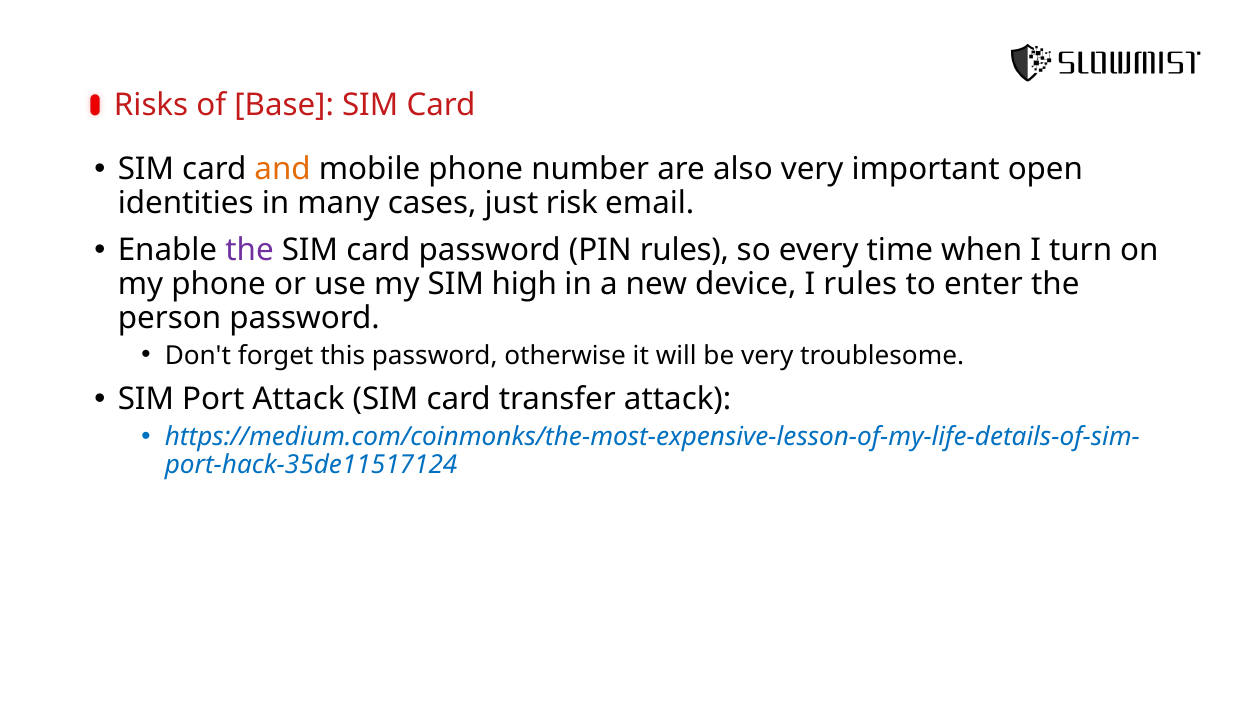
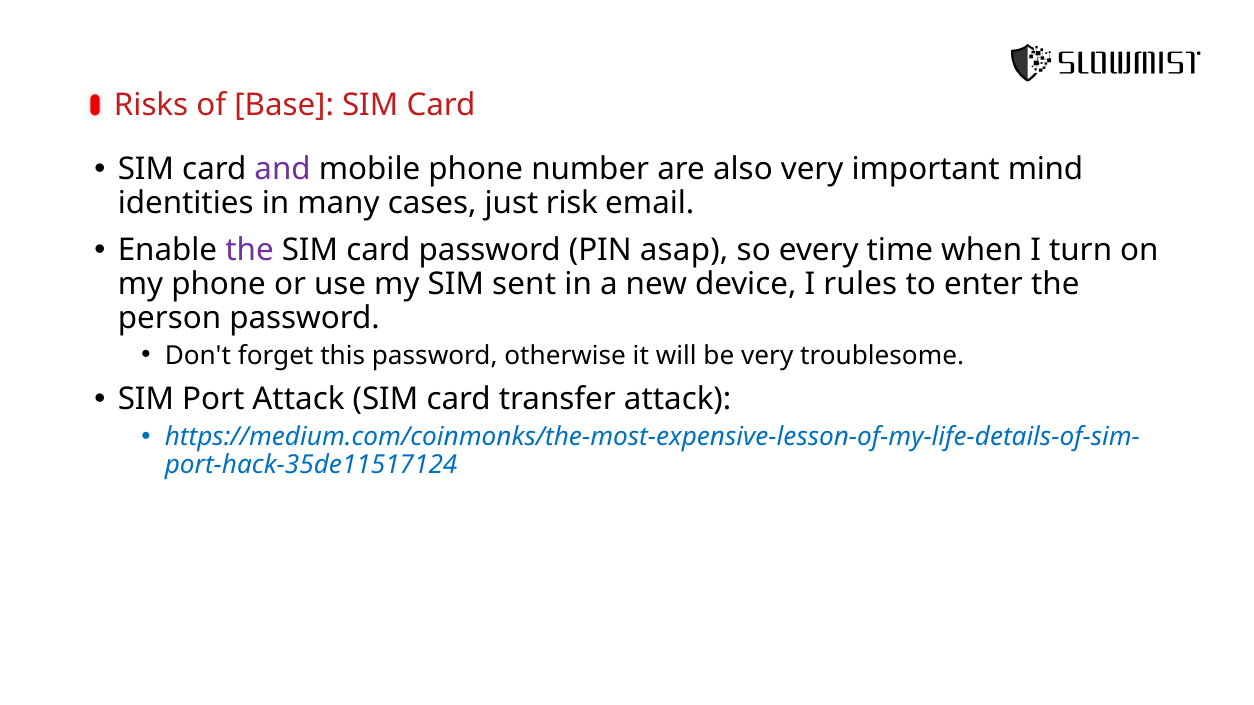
and colour: orange -> purple (283, 170)
open: open -> mind (1045, 170)
PIN rules: rules -> asap (684, 250)
high: high -> sent (524, 284)
